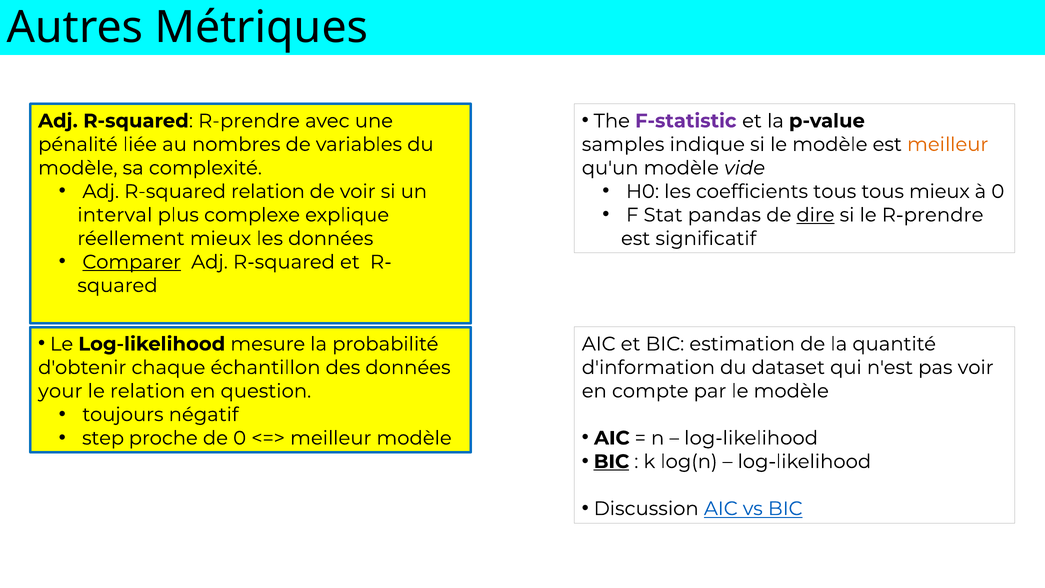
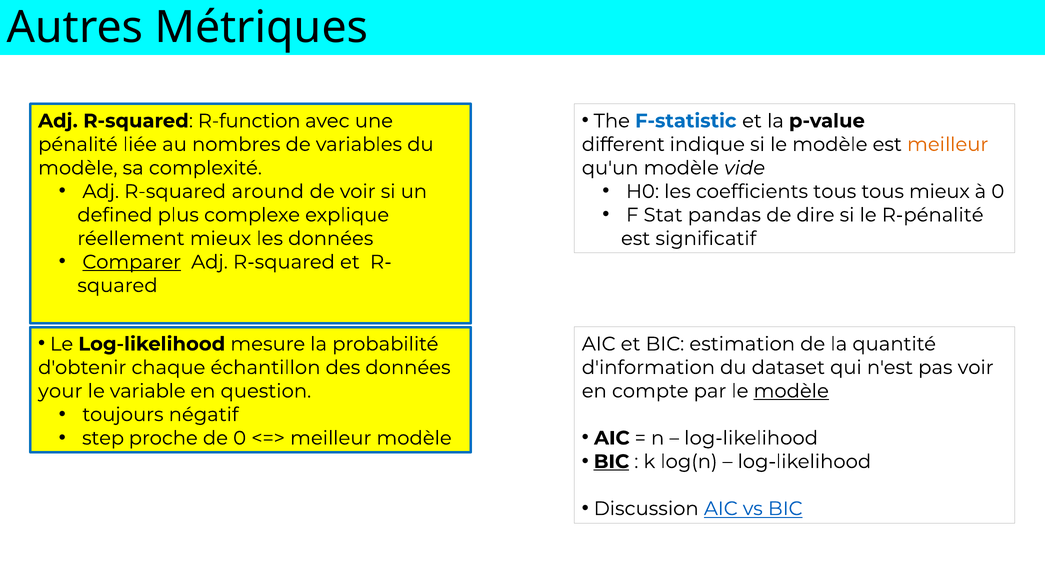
F-statistic colour: purple -> blue (686, 121)
R-squared R-prendre: R-prendre -> R-function (249, 121)
samples: samples -> different (623, 144)
R-squared relation: relation -> around (268, 191)
dire underline: present -> none (815, 215)
le R-prendre: R-prendre -> R-pénalité (933, 215)
interval: interval -> defined (115, 215)
modèle underline: none -> present (791, 391)
le relation: relation -> variable (148, 391)
